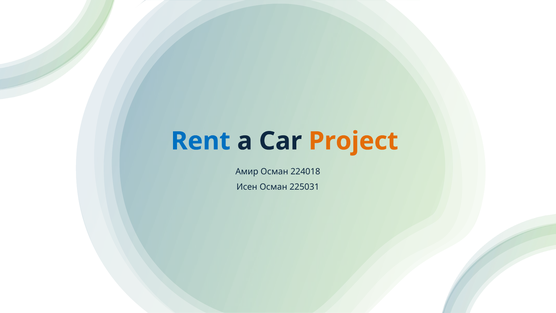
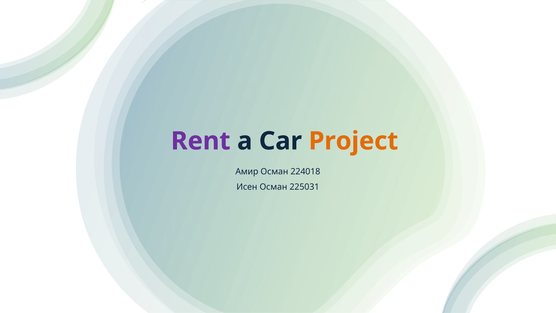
Rent colour: blue -> purple (201, 141)
